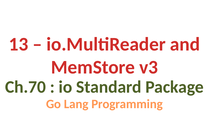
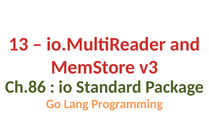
Ch.70: Ch.70 -> Ch.86 (26, 87)
